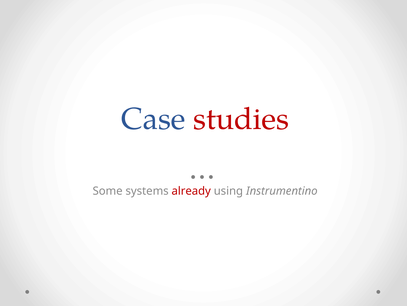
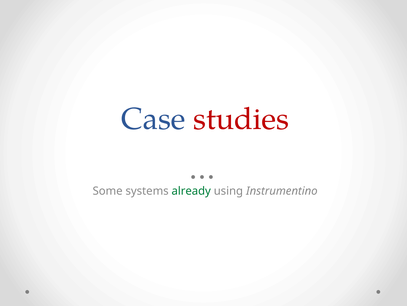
already colour: red -> green (191, 191)
